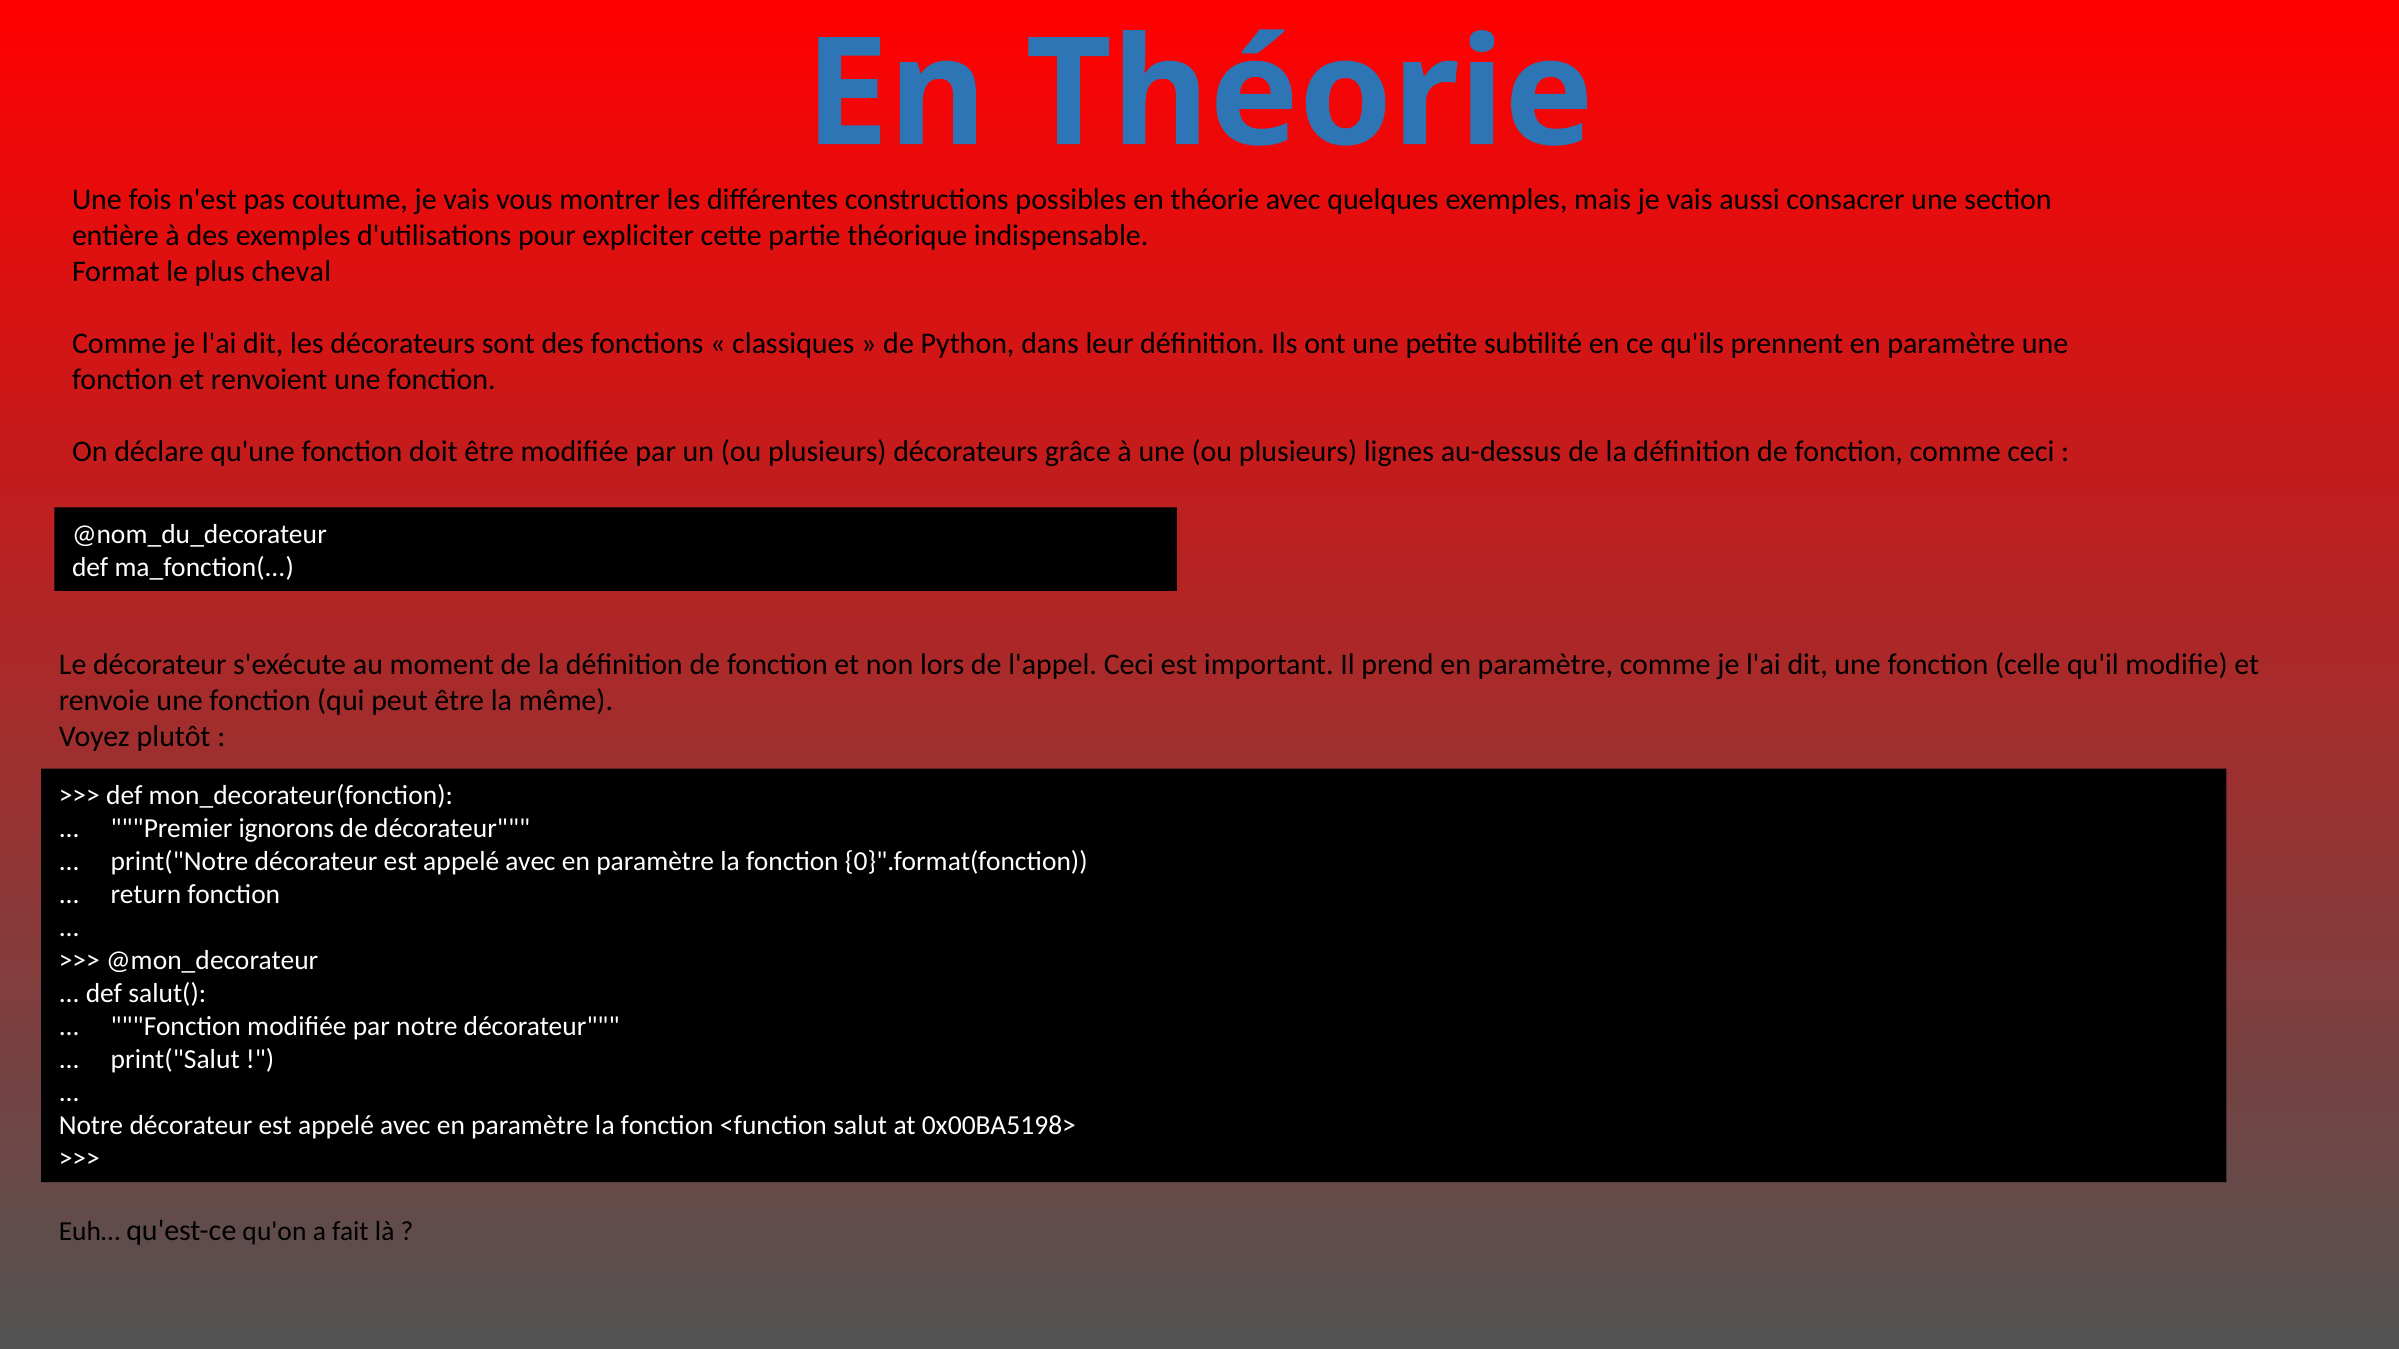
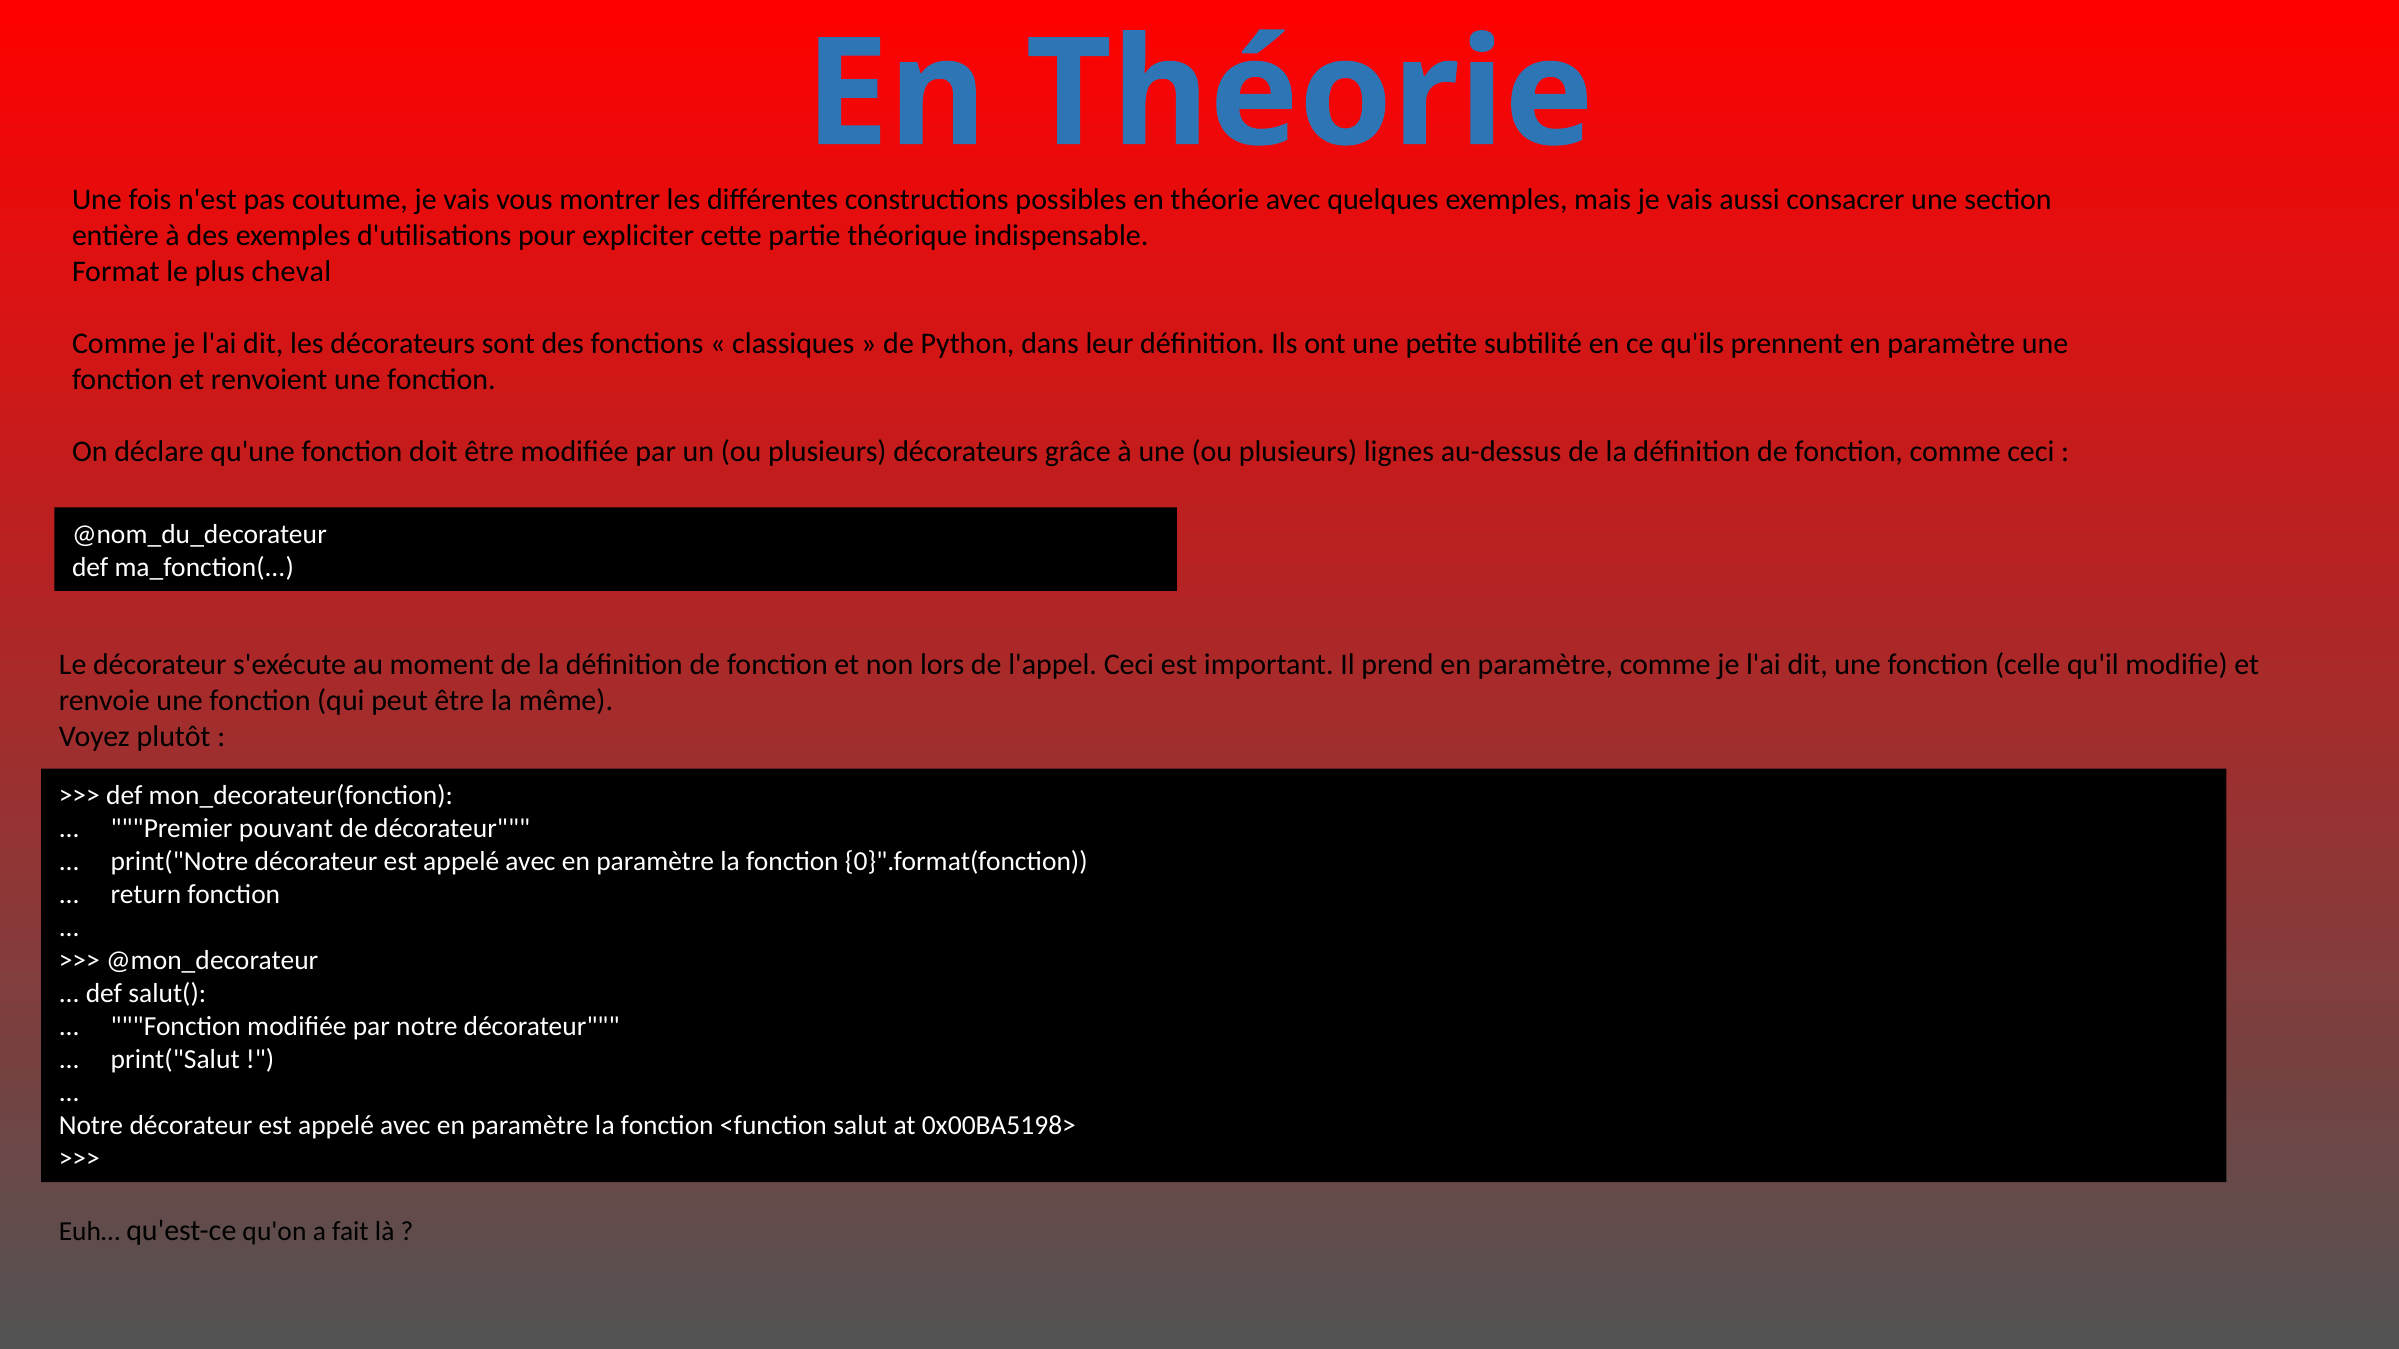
ignorons: ignorons -> pouvant (286, 829)
